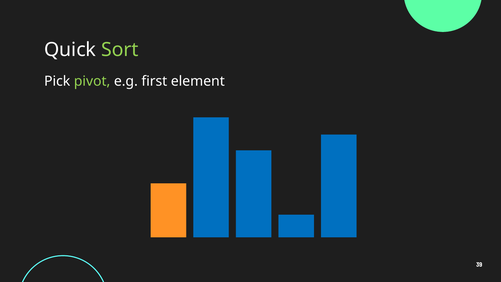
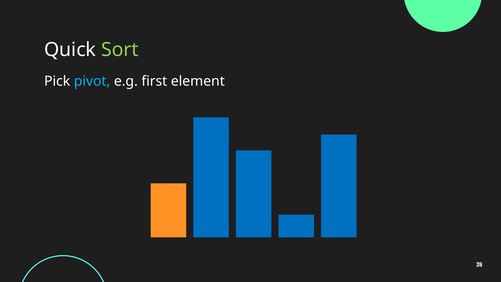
pivot colour: light green -> light blue (92, 81)
